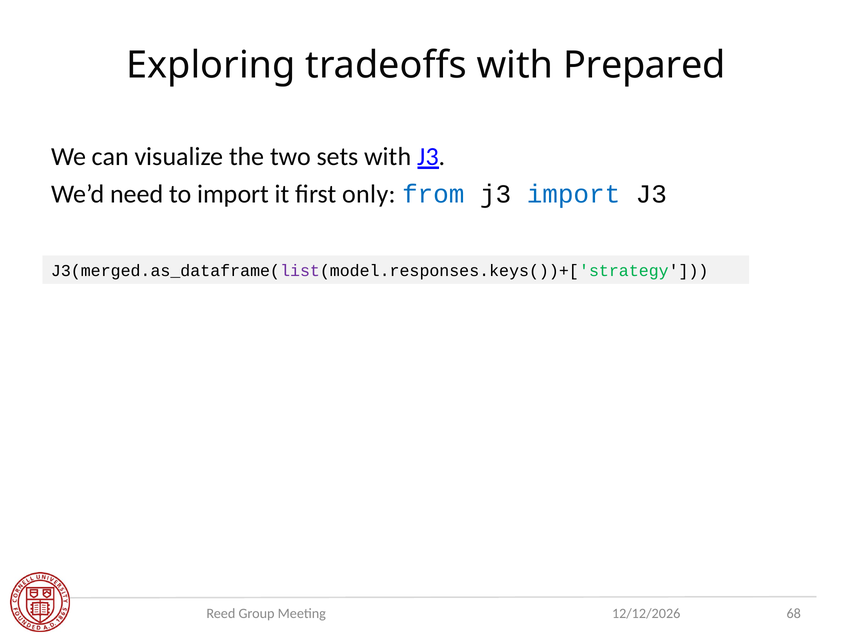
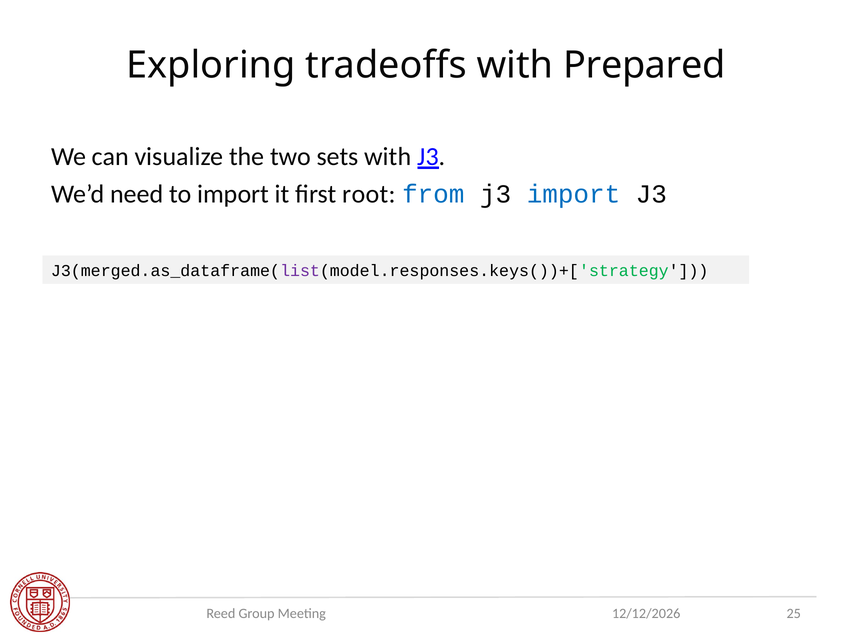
only: only -> root (369, 194)
68: 68 -> 25 (794, 613)
